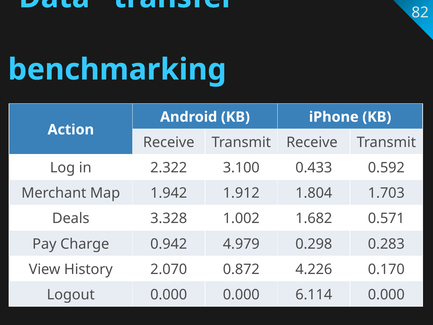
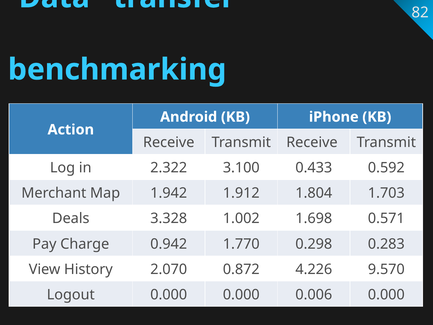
1.682: 1.682 -> 1.698 (314, 218)
4.979: 4.979 -> 1.770 (241, 244)
0.170: 0.170 -> 9.570 (386, 269)
6.114: 6.114 -> 0.006 (314, 294)
